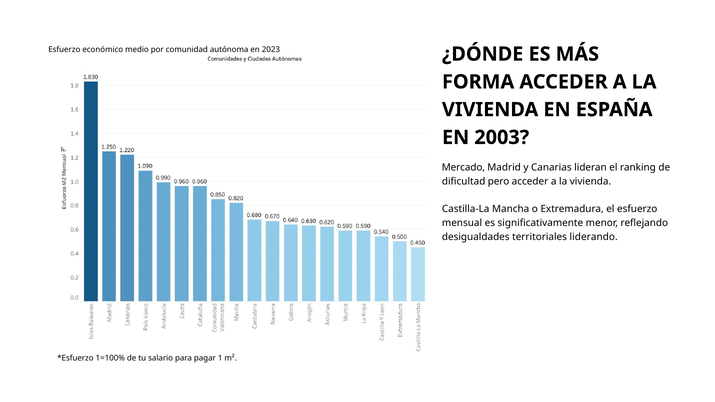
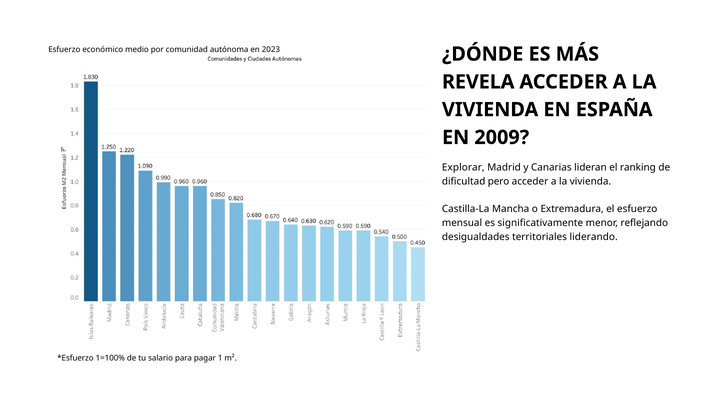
FORMA: FORMA -> REVELA (478, 82)
2003: 2003 -> 2009 (502, 138)
Mercado: Mercado -> Explorar (463, 168)
